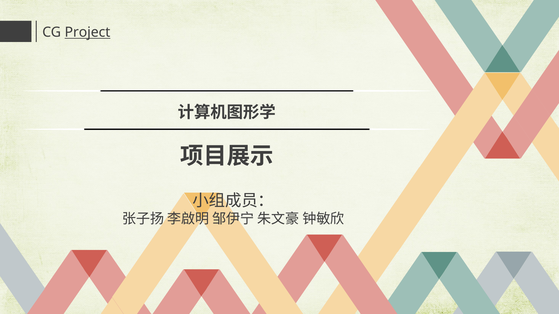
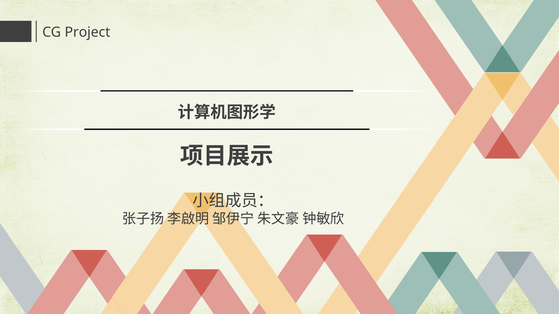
Project underline: present -> none (87, 32)
